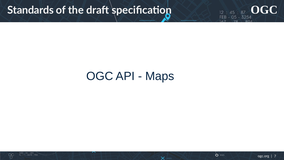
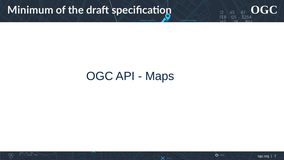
Standards: Standards -> Minimum (30, 10)
